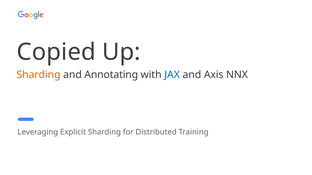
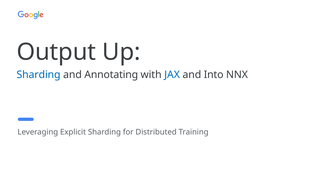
Copied: Copied -> Output (56, 52)
Sharding colour: orange -> blue (38, 75)
Axis: Axis -> Into (214, 75)
